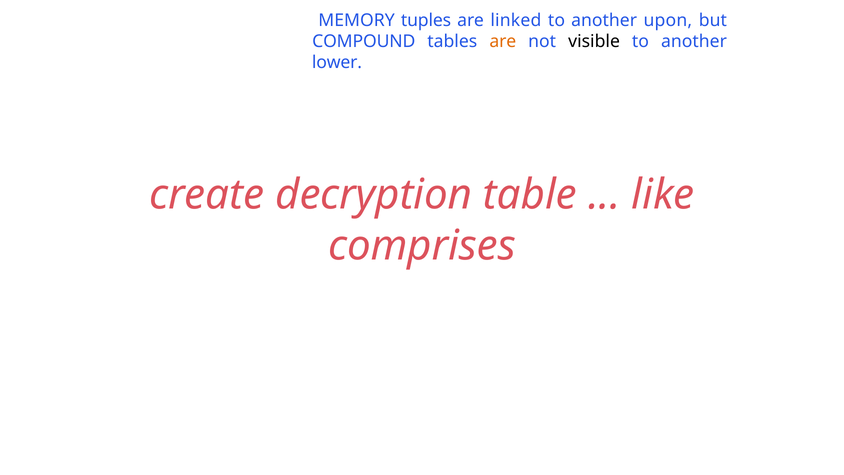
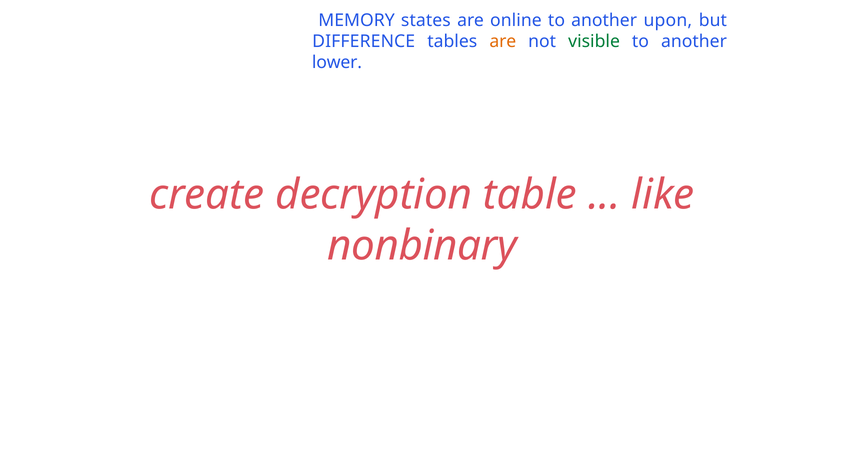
tuples: tuples -> states (426, 20)
linked: linked -> online (516, 20)
COMPOUND: COMPOUND -> DIFFERENCE (364, 41)
visible colour: black -> green (594, 41)
comprises: comprises -> nonbinary (422, 246)
